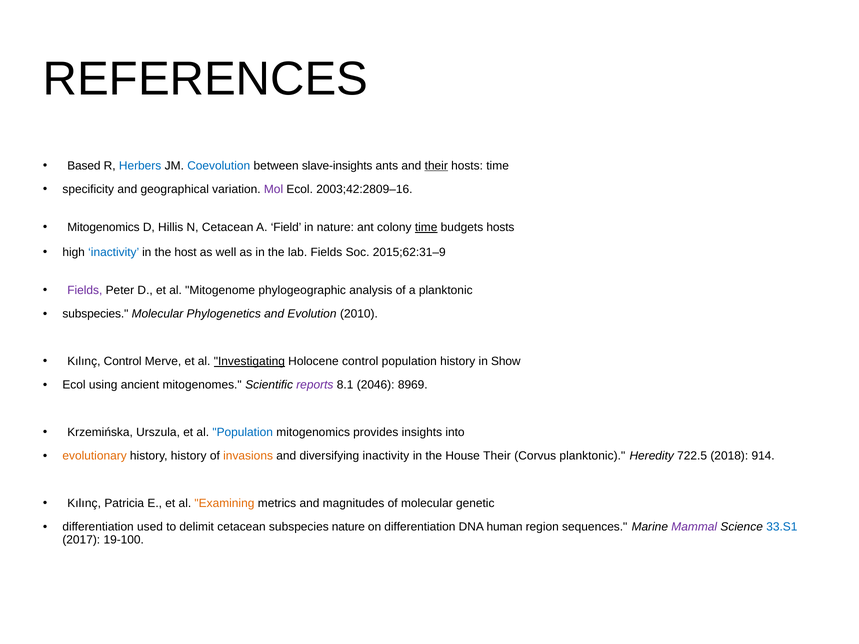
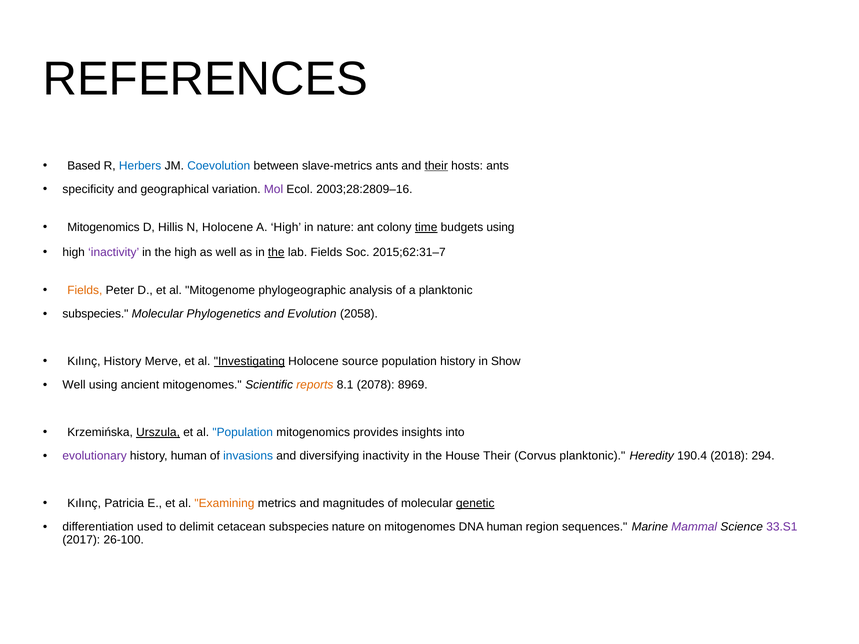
slave-insights: slave-insights -> slave-metrics (337, 166)
hosts time: time -> ants (498, 166)
2003;42:2809–16: 2003;42:2809–16 -> 2003;28:2809–16 (364, 189)
N Cetacean: Cetacean -> Holocene (228, 227)
A Field: Field -> High (286, 227)
budgets hosts: hosts -> using (500, 227)
inactivity colour: blue -> purple (114, 253)
the host: host -> high (186, 253)
the underline: none -> present (276, 253)
2015;62:31–9: 2015;62:31–9 -> 2015;62:31–7 (409, 253)
Fields colour: purple -> orange (85, 290)
2010: 2010 -> 2058 (359, 314)
Kılınç Control: Control -> History (123, 361)
Holocene control: control -> source (360, 361)
Ecol: Ecol -> Well (74, 385)
reports colour: purple -> orange (315, 385)
2046: 2046 -> 2078 (376, 385)
Urszula underline: none -> present (158, 432)
evolutionary colour: orange -> purple (95, 456)
history history: history -> human (189, 456)
invasions colour: orange -> blue (248, 456)
722.5: 722.5 -> 190.4 (692, 456)
914: 914 -> 294 (763, 456)
genetic underline: none -> present (475, 504)
on differentiation: differentiation -> mitogenomes (420, 527)
33.S1 colour: blue -> purple (782, 527)
19-100: 19-100 -> 26-100 (124, 540)
